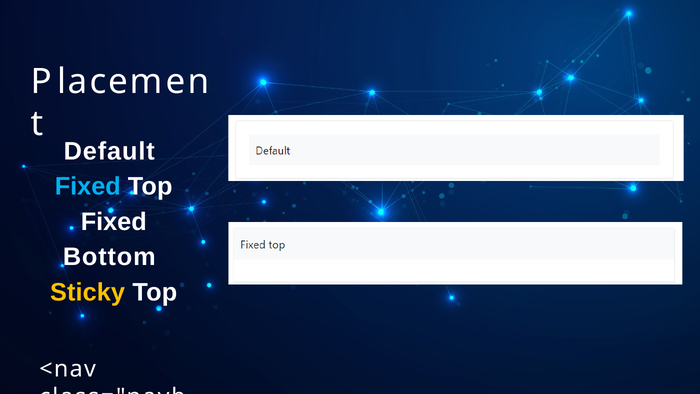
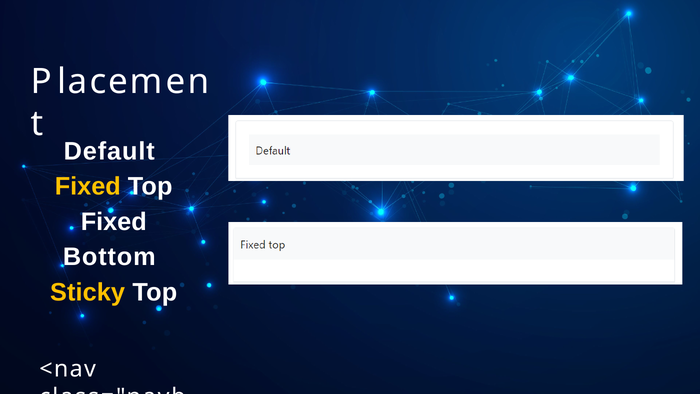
Fixed colour: light blue -> yellow (88, 187)
